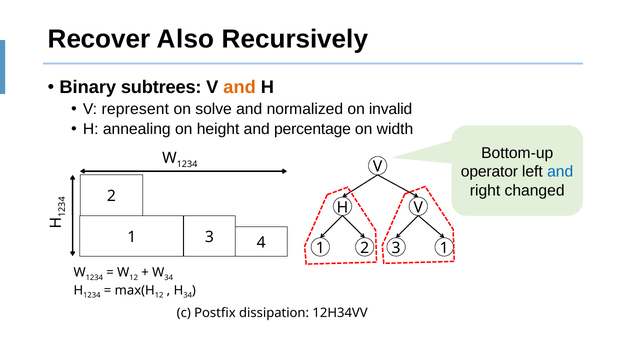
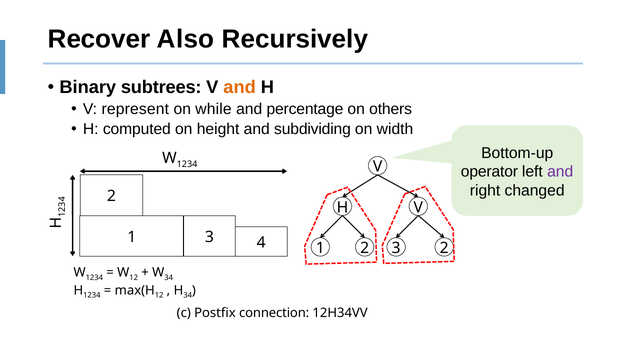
solve: solve -> while (213, 109)
normalized: normalized -> percentage (305, 109)
invalid: invalid -> others (391, 109)
annealing: annealing -> computed (137, 129)
percentage: percentage -> subdividing (312, 129)
and colour: blue -> purple (560, 172)
3 1: 1 -> 2 (444, 248)
dissipation: dissipation -> connection (274, 313)
